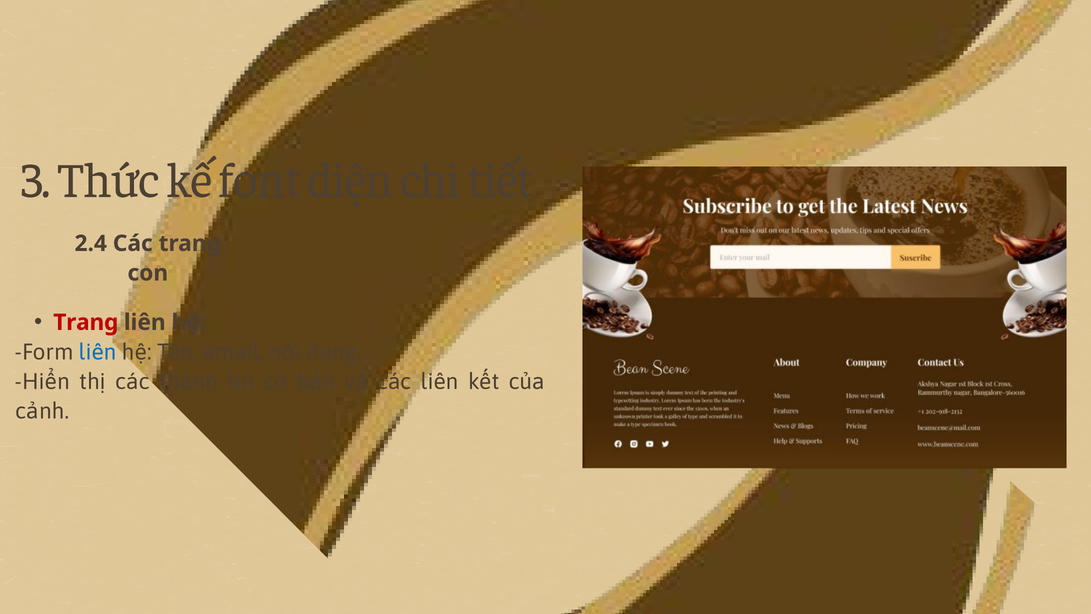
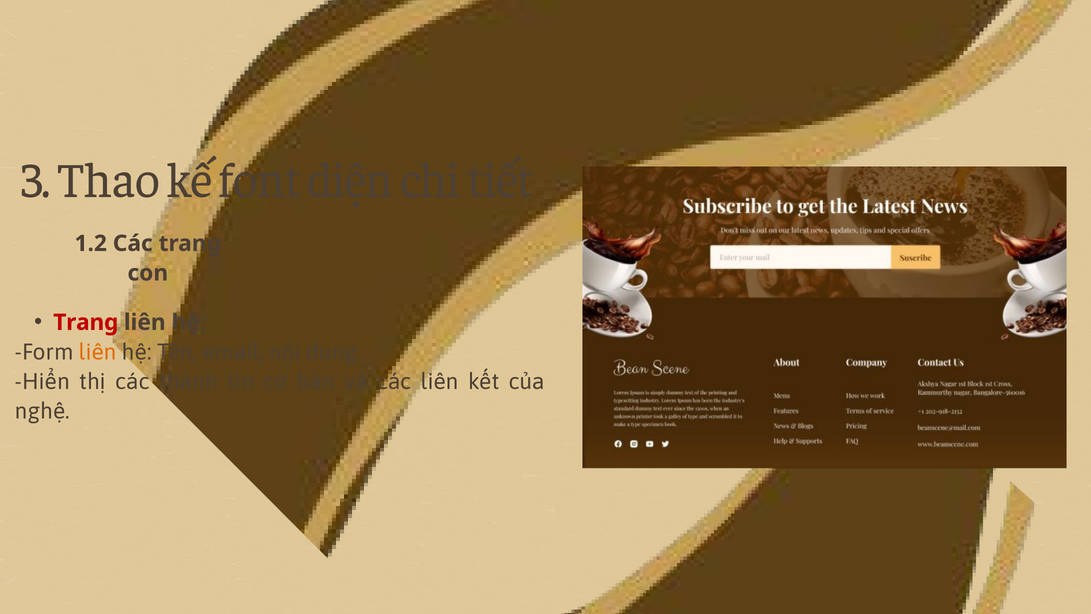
Thức: Thức -> Thao (109, 181)
2.4: 2.4 -> 1.2 (91, 243)
liên colour: blue -> orange (98, 352)
cảnh: cảnh -> nghệ (42, 411)
